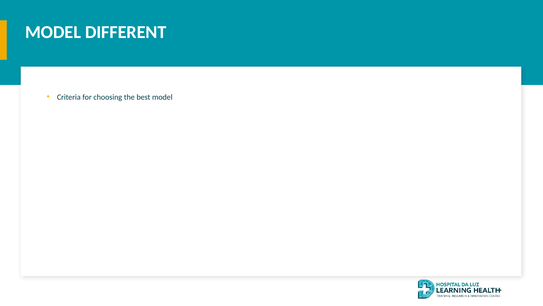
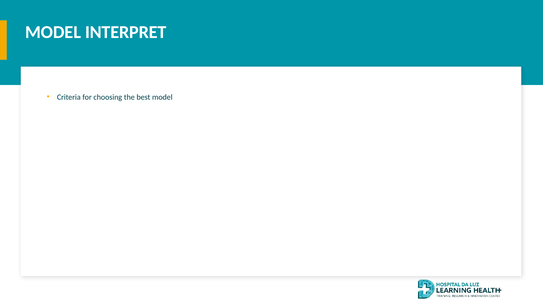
DIFFERENT: DIFFERENT -> INTERPRET (126, 32)
